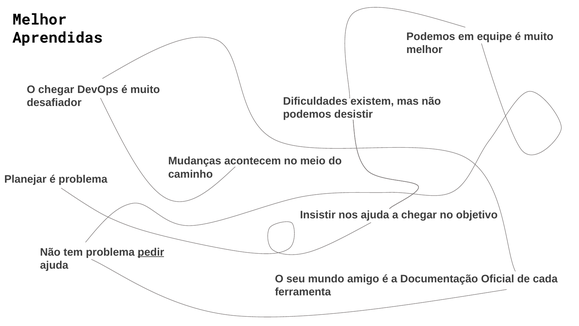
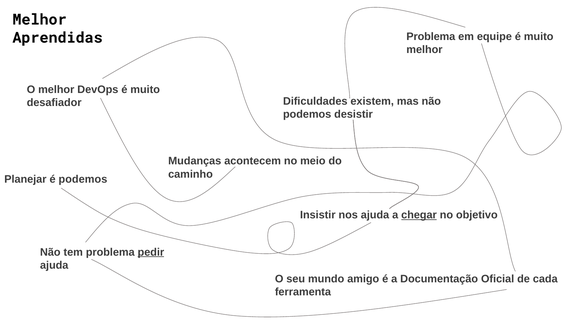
Podemos: Podemos -> Problema (431, 36)
O chegar: chegar -> melhor (56, 90)
é problema: problema -> podemos (83, 179)
chegar underline: none -> present (419, 215)
